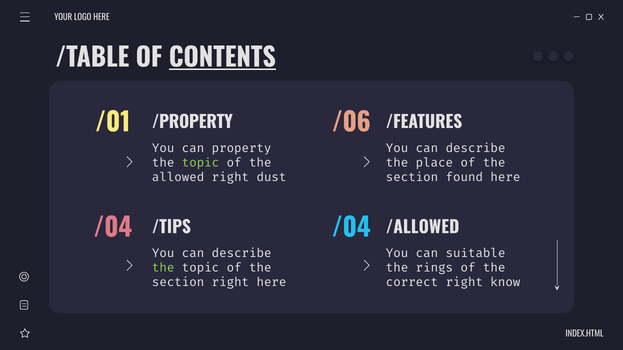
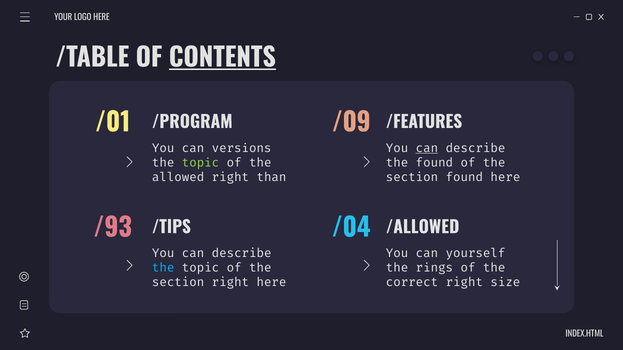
/06: /06 -> /09 (351, 123)
/PROPERTY: /PROPERTY -> /PROGRAM (192, 122)
property: property -> versions (242, 148)
can underline: none -> present (427, 148)
the place: place -> found (434, 163)
dust: dust -> than (271, 177)
/04: /04 -> /93 (113, 228)
suitable: suitable -> yourself (475, 254)
the colour: light green -> light blue (163, 268)
know: know -> size (505, 283)
